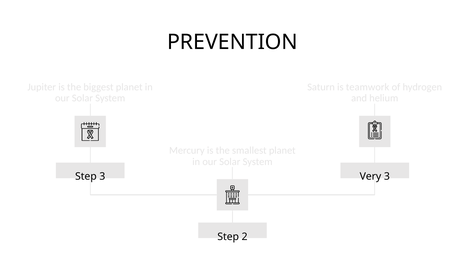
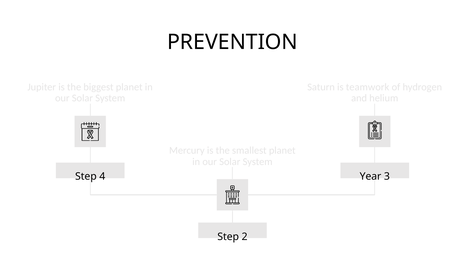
Step 3: 3 -> 4 (102, 176)
Very: Very -> Year (370, 176)
